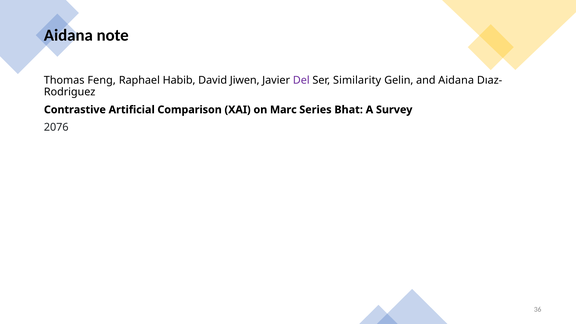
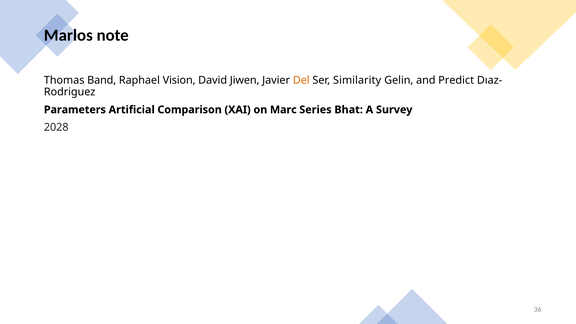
Aidana: Aidana -> Marlos (68, 35)
Feng: Feng -> Band (102, 80)
Habib: Habib -> Vision (179, 80)
Del colour: purple -> orange (301, 80)
and Aidana: Aidana -> Predict (456, 80)
Contrastive: Contrastive -> Parameters (75, 110)
2076: 2076 -> 2028 (56, 127)
